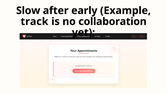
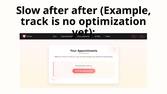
after early: early -> after (84, 11)
collaboration: collaboration -> optimization (112, 22)
